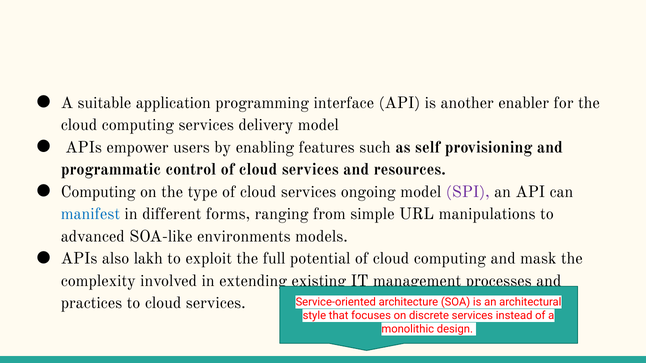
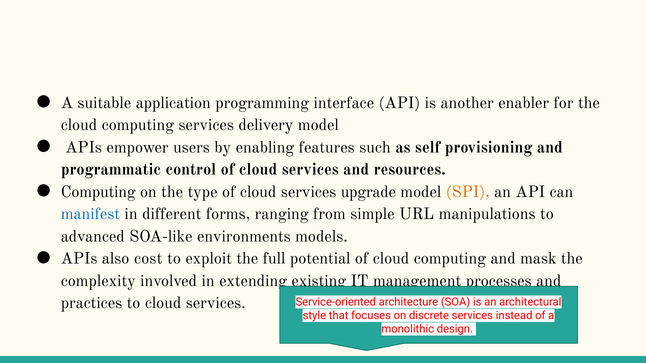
ongoing: ongoing -> upgrade (368, 192)
SPI colour: purple -> orange (468, 192)
lakh: lakh -> cost (148, 259)
